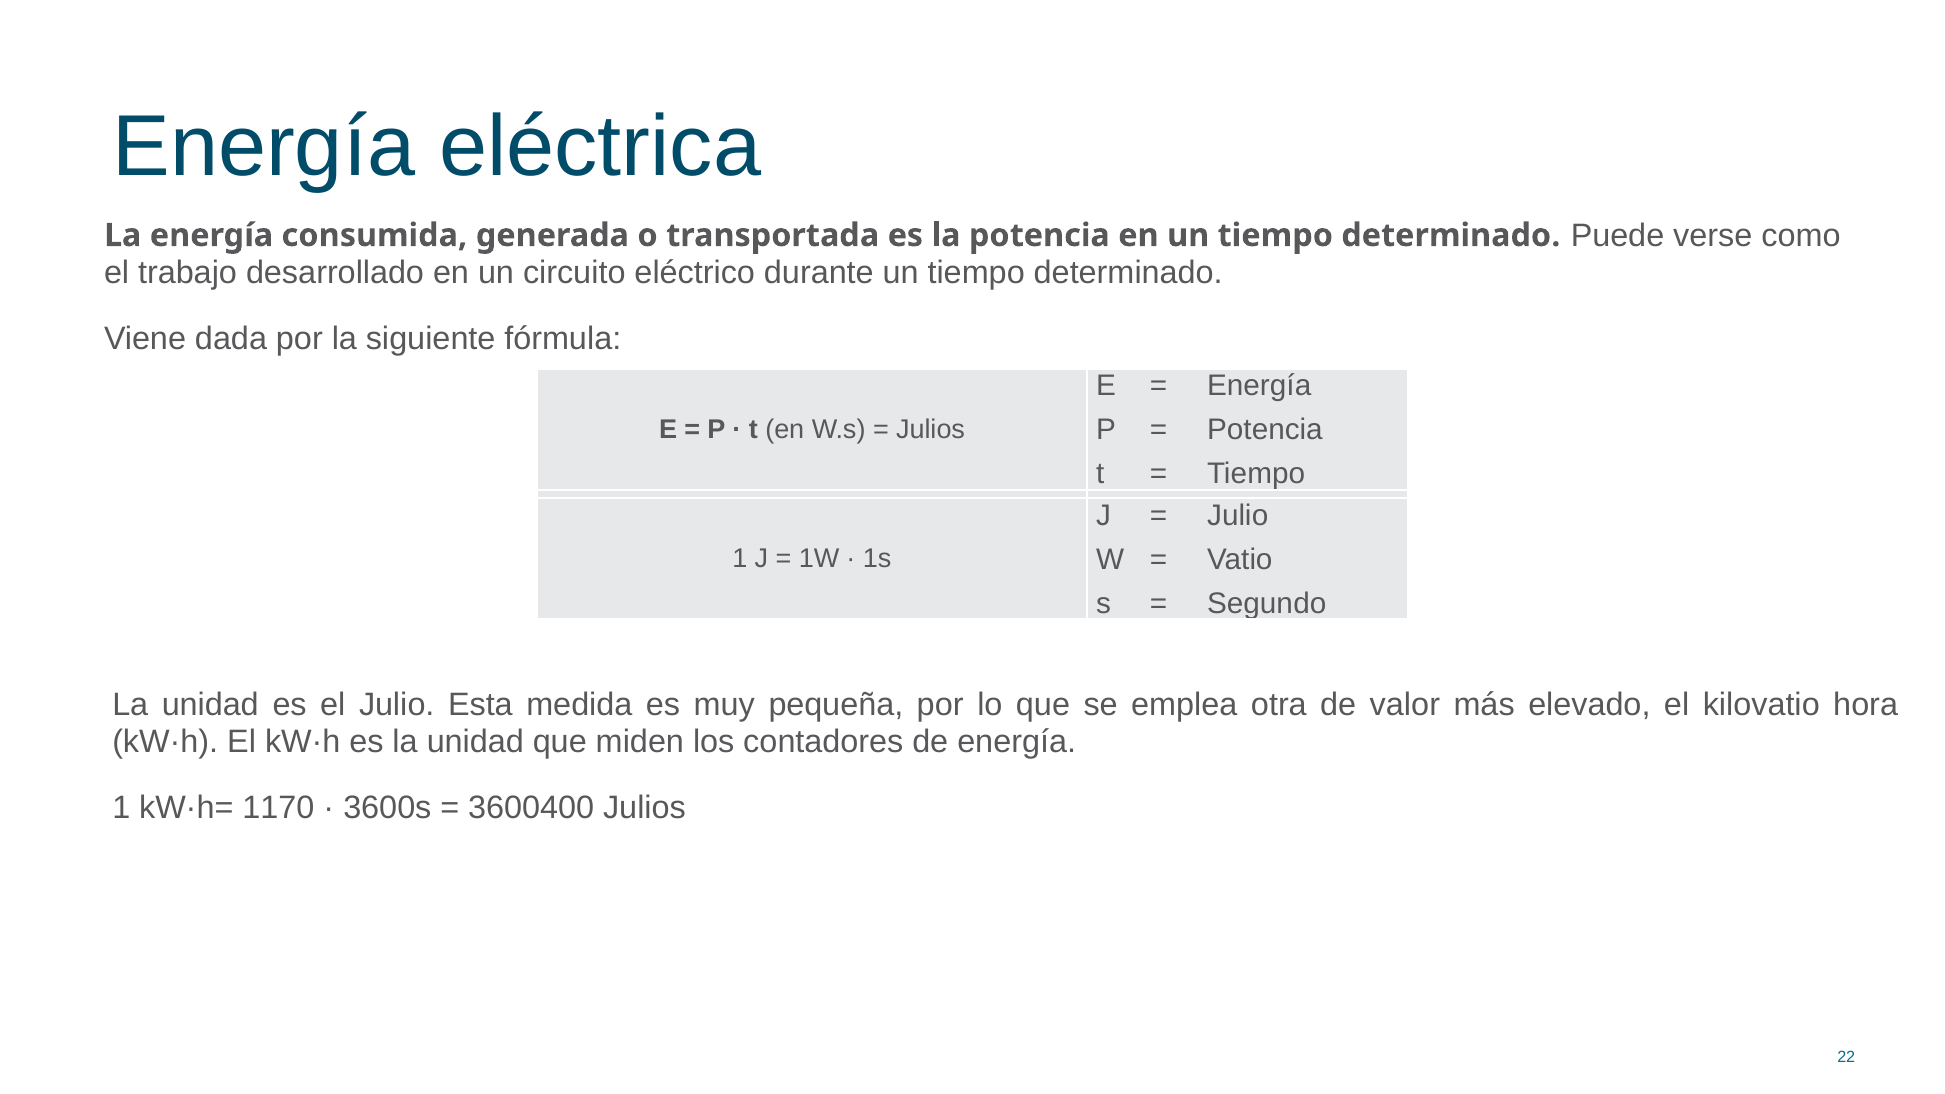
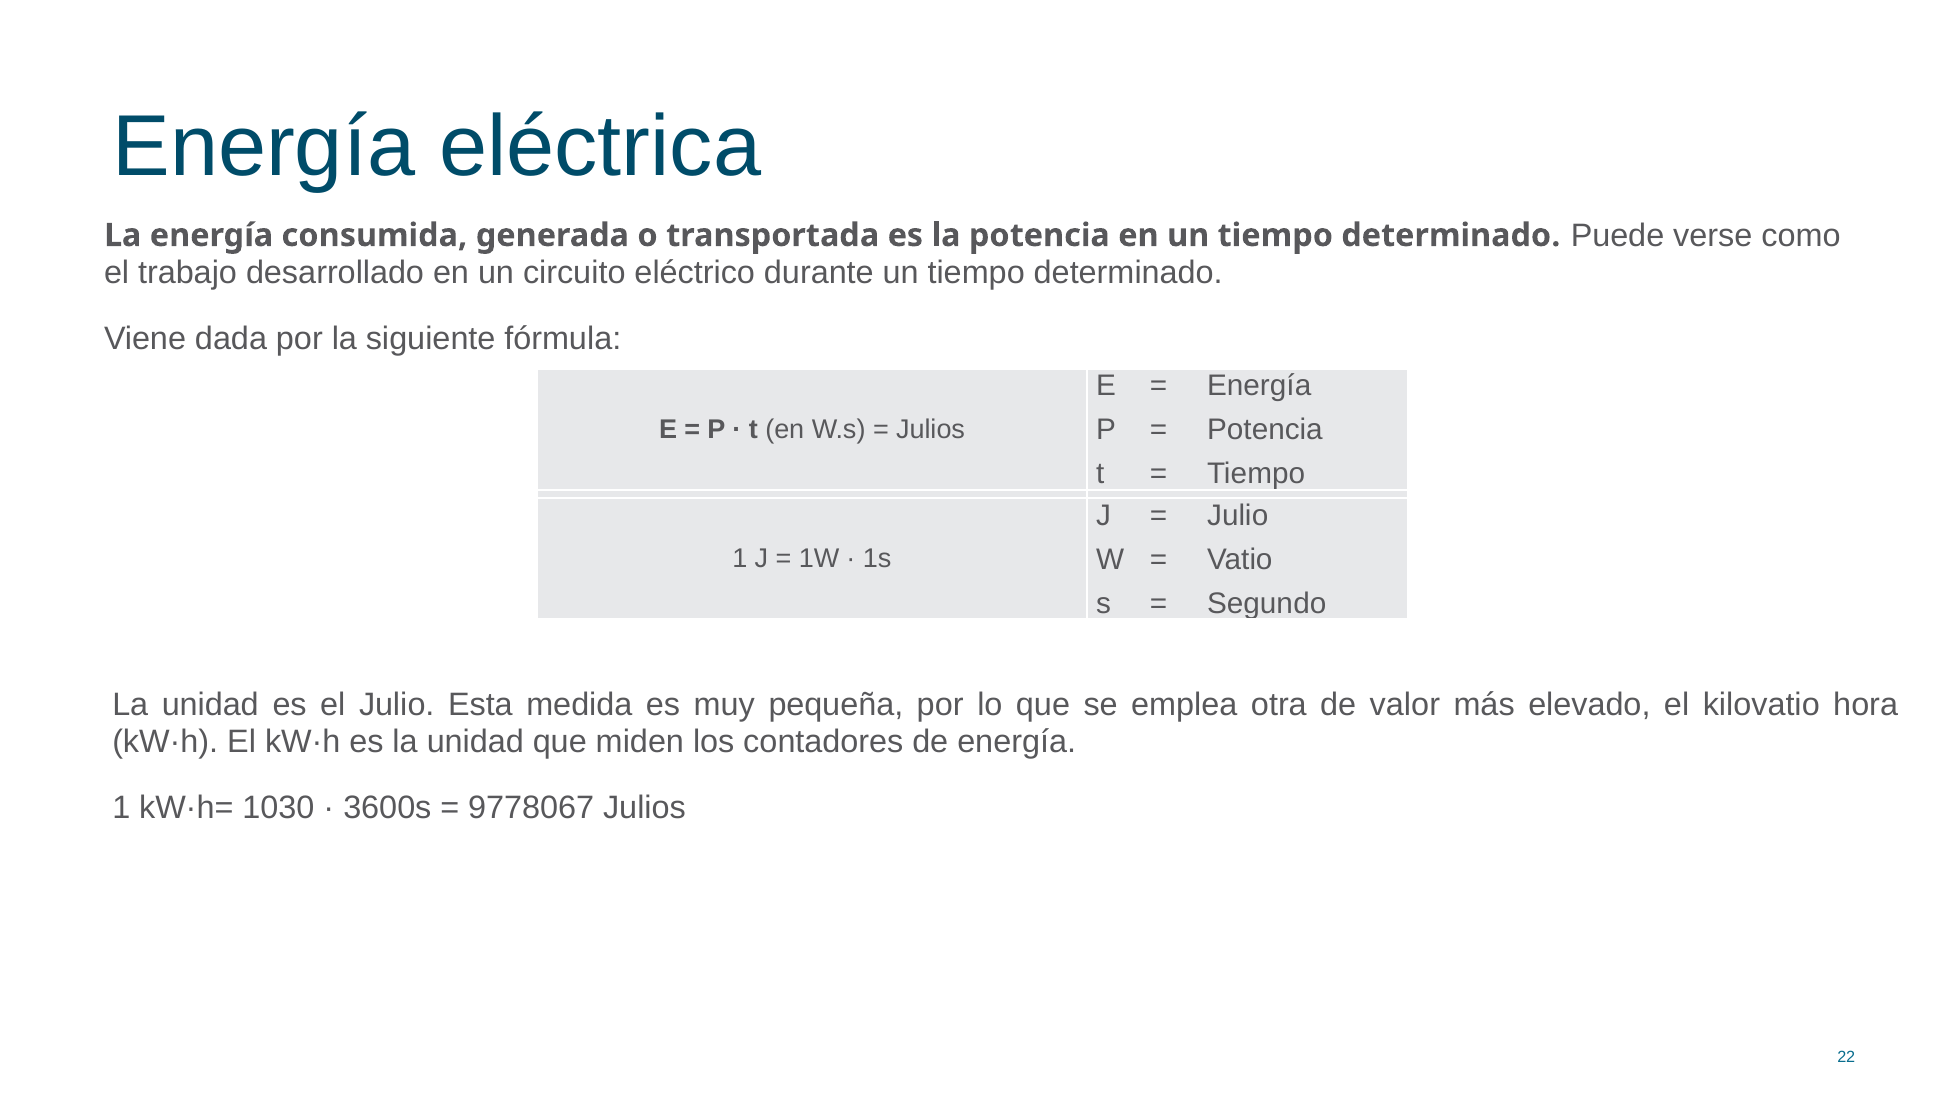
1170: 1170 -> 1030 (278, 808)
3600400: 3600400 -> 9778067 (531, 808)
